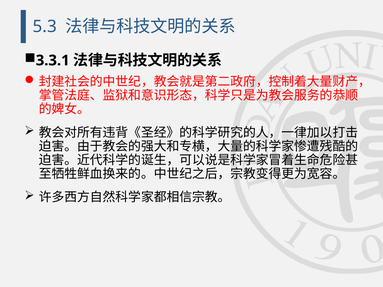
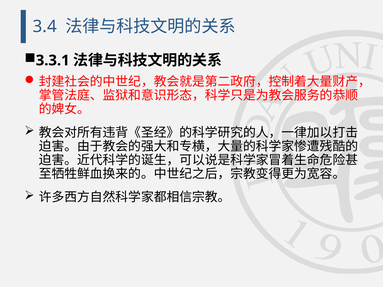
5.3: 5.3 -> 3.4 (45, 27)
